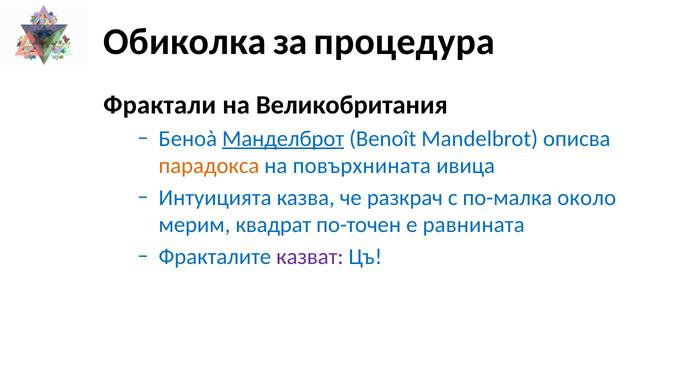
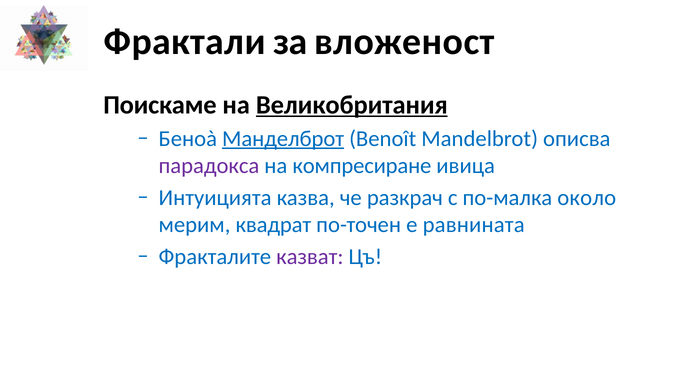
Обиколка: Обиколка -> Фрактали (185, 42)
процедура: процедура -> вложеност (404, 42)
Фрактали: Фрактали -> Поискаме (160, 105)
Великобритания underline: none -> present (352, 105)
парадокса colour: orange -> purple (209, 166)
повърхнината: повърхнината -> компресиране (362, 166)
